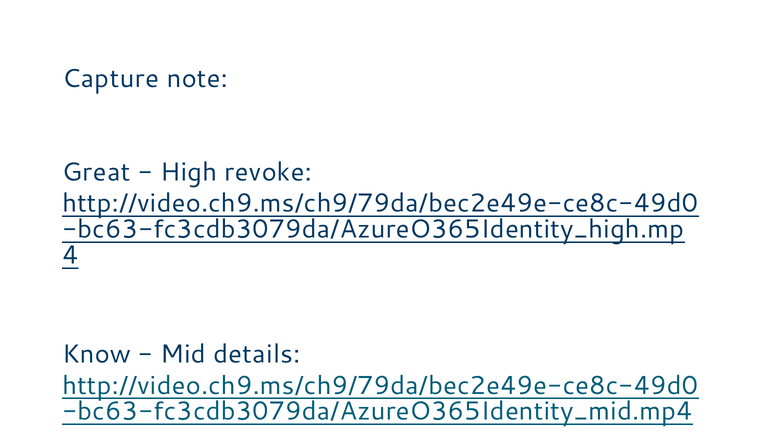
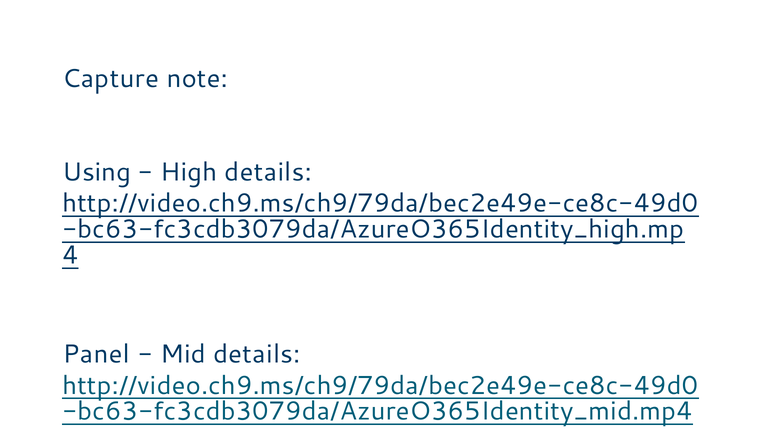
Great: Great -> Using (97, 172)
High revoke: revoke -> details (268, 172)
Know: Know -> Panel (96, 354)
